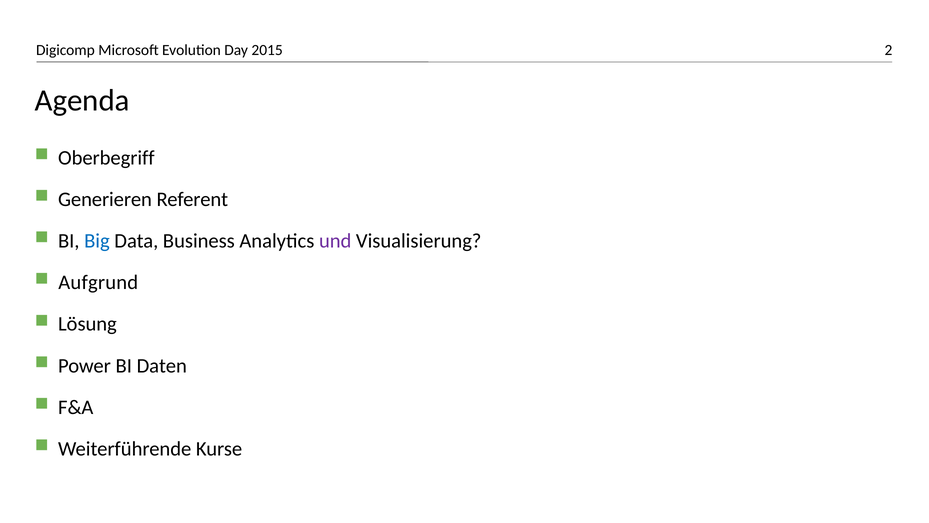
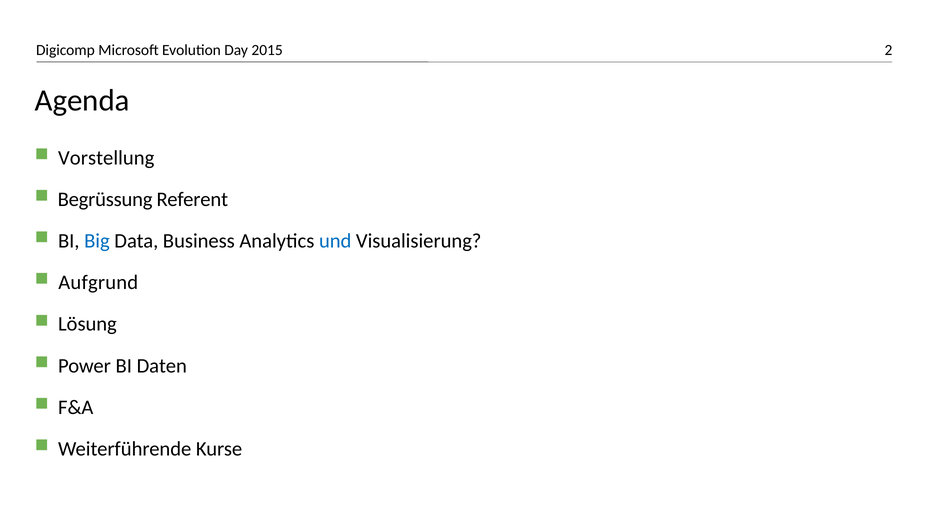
Oberbegriff: Oberbegriff -> Vorstellung (106, 158)
Generieren: Generieren -> Begrüssung (105, 199)
und colour: purple -> blue (335, 241)
